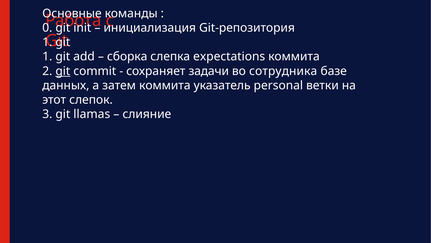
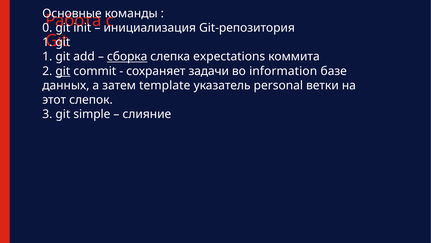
сборка underline: none -> present (127, 57)
сотрудника: сотрудника -> information (283, 71)
затем коммита: коммита -> template (165, 85)
llamas: llamas -> simple (92, 114)
